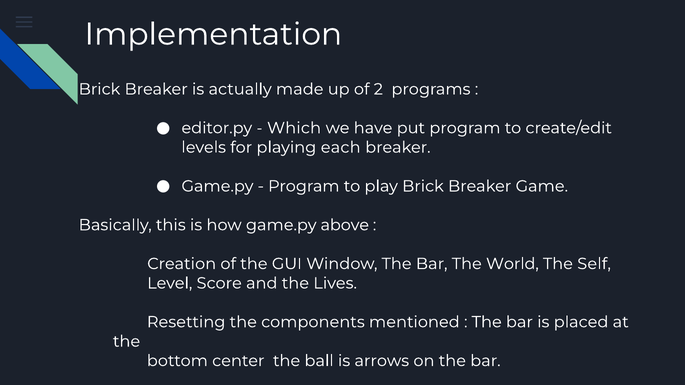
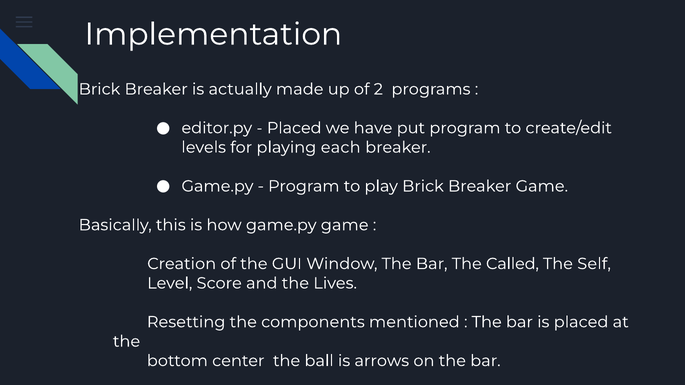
Which: Which -> Placed (294, 128)
game.py above: above -> game (345, 225)
World: World -> Called (512, 264)
